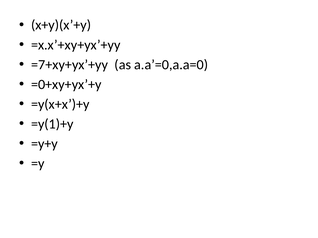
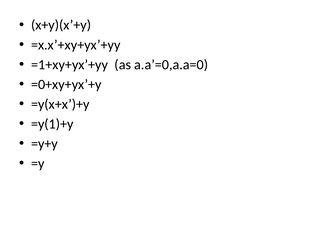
=7+xy+yx’+yy: =7+xy+yx’+yy -> =1+xy+yx’+yy (70, 65)
